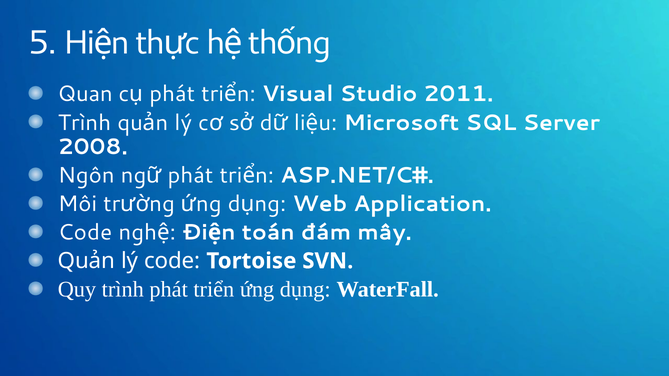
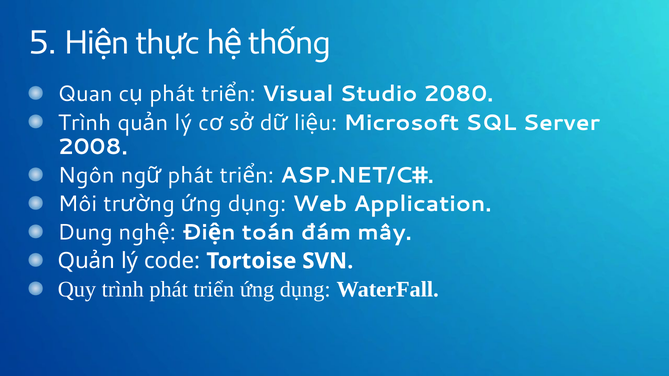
2011: 2011 -> 2080 (458, 94)
Code: Code -> Dung (85, 233)
